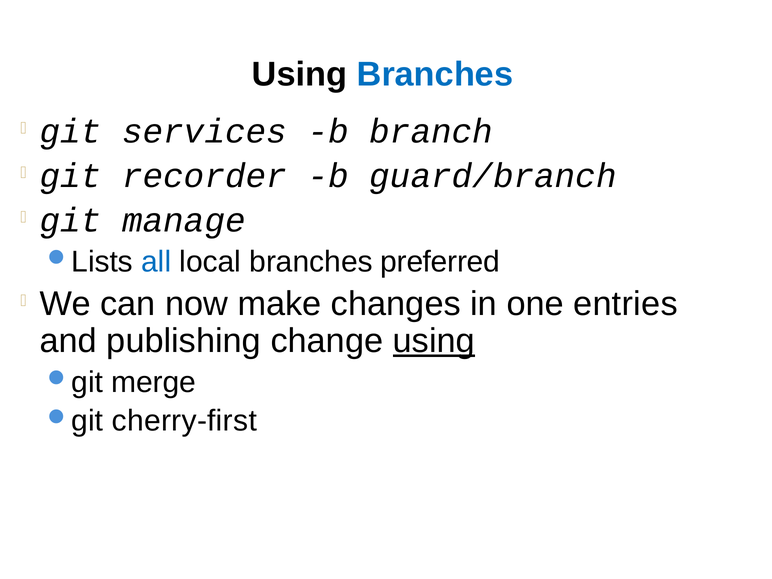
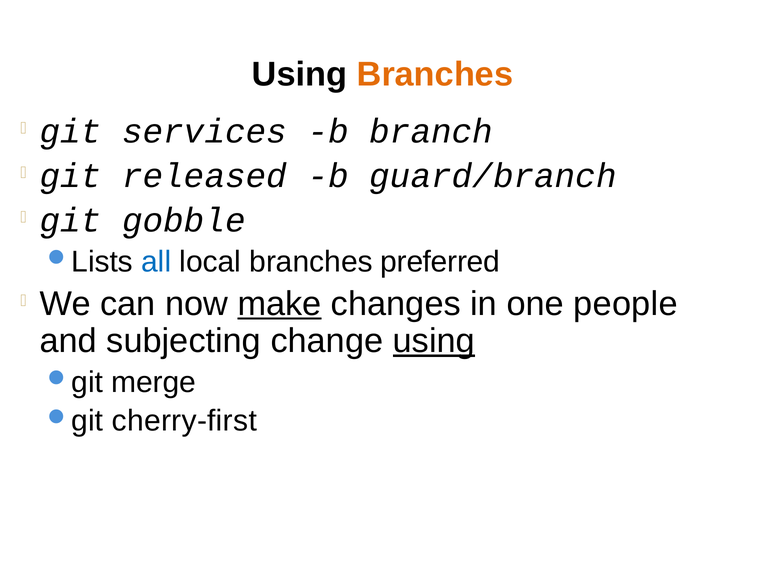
Branches colour: blue -> orange (435, 74)
recorder: recorder -> released (205, 176)
manage: manage -> gobble (184, 221)
make underline: none -> present (279, 304)
entries: entries -> people (626, 304)
publishing: publishing -> subjecting (184, 341)
